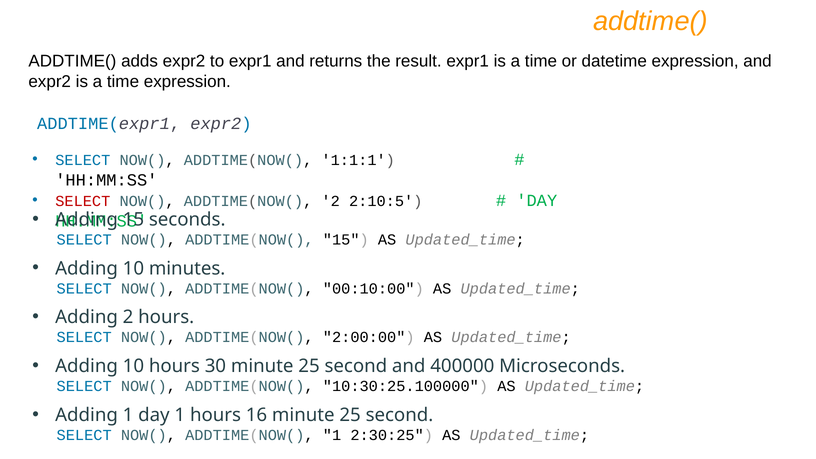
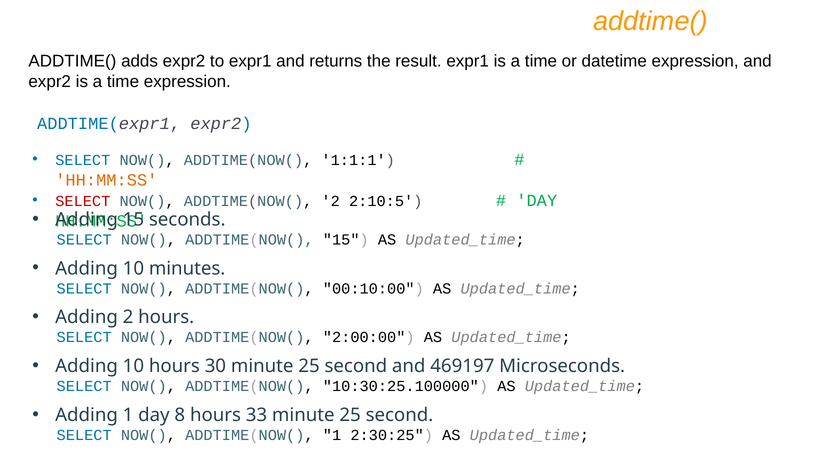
HH:MM:SS colour: black -> orange (106, 180)
400000: 400000 -> 469197 (462, 366)
day 1: 1 -> 8 (180, 415)
16: 16 -> 33 (256, 415)
